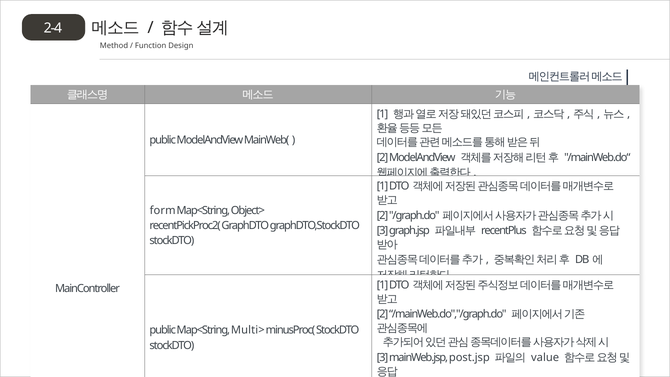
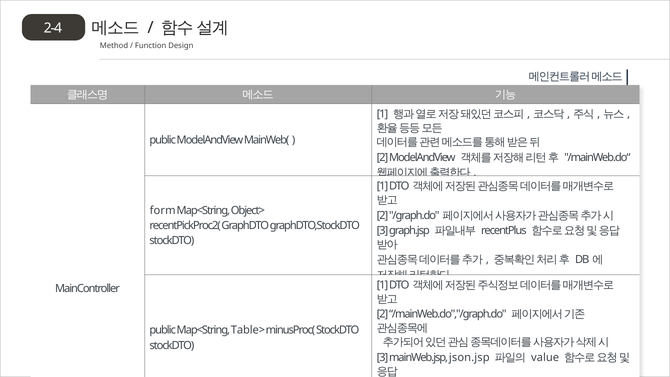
Multi>: Multi> -> Table> (248, 330)
post.jsp: post.jsp -> json.jsp (469, 357)
